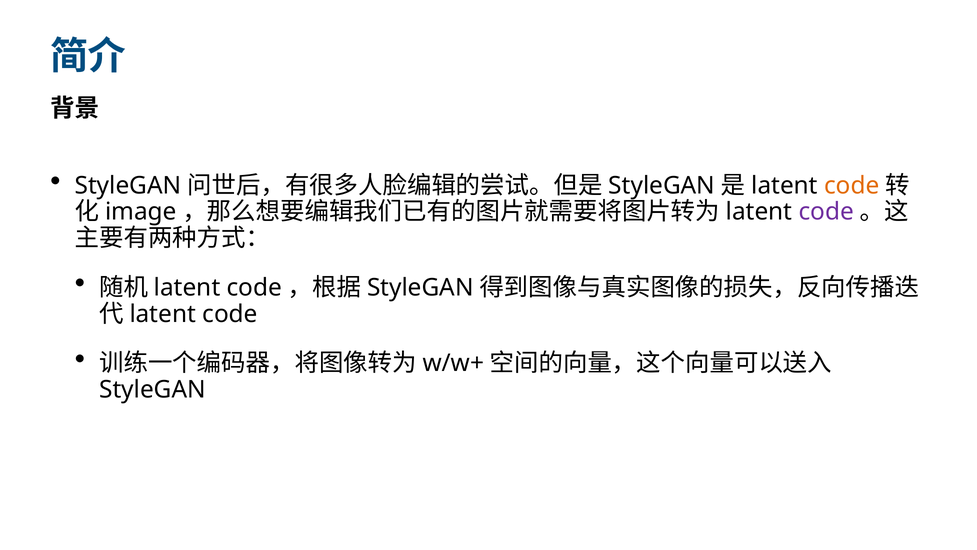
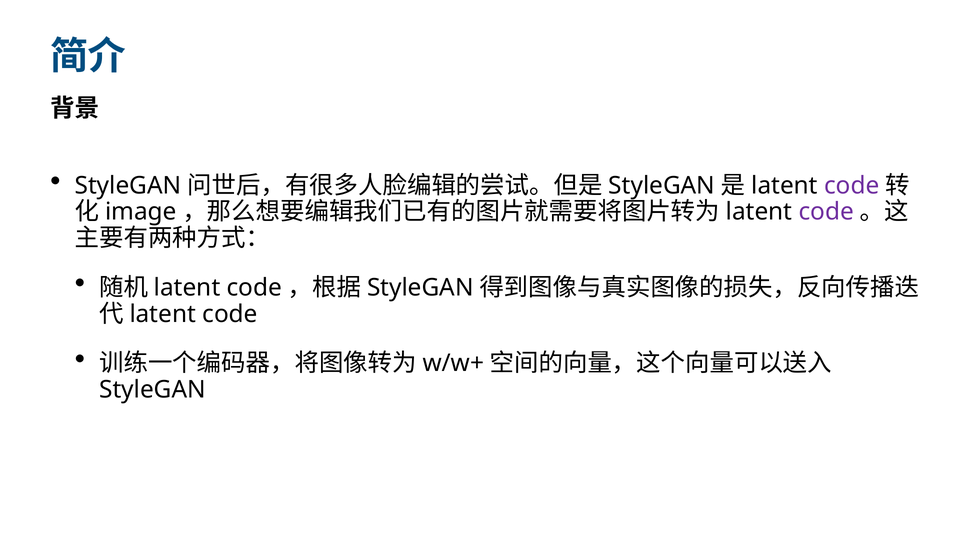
code colour: orange -> purple (852, 185)
